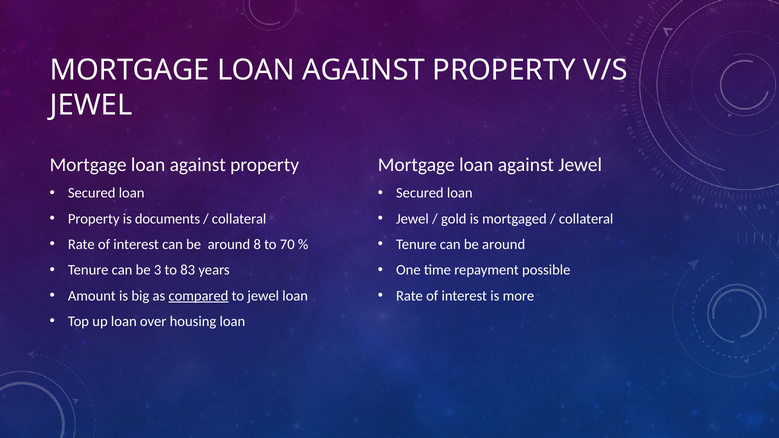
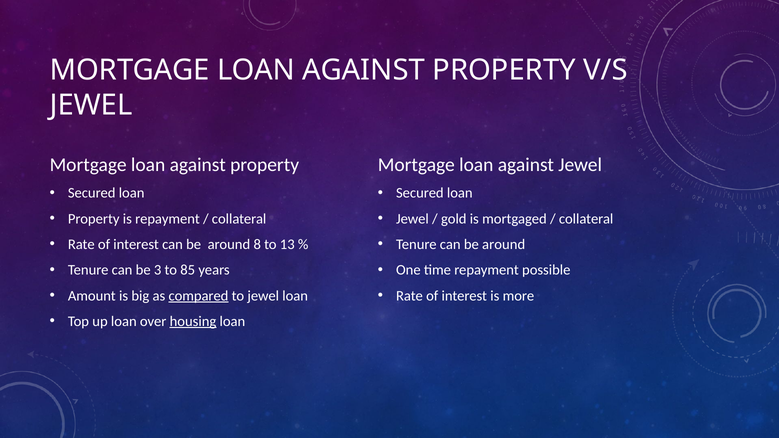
is documents: documents -> repayment (167, 219)
70: 70 -> 13 (287, 245)
83: 83 -> 85 (188, 270)
housing underline: none -> present (193, 321)
